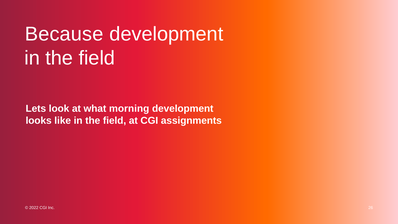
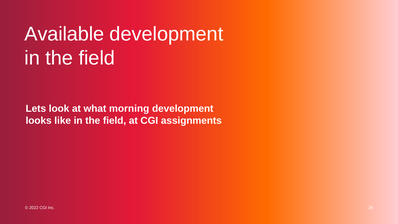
Because: Because -> Available (64, 34)
